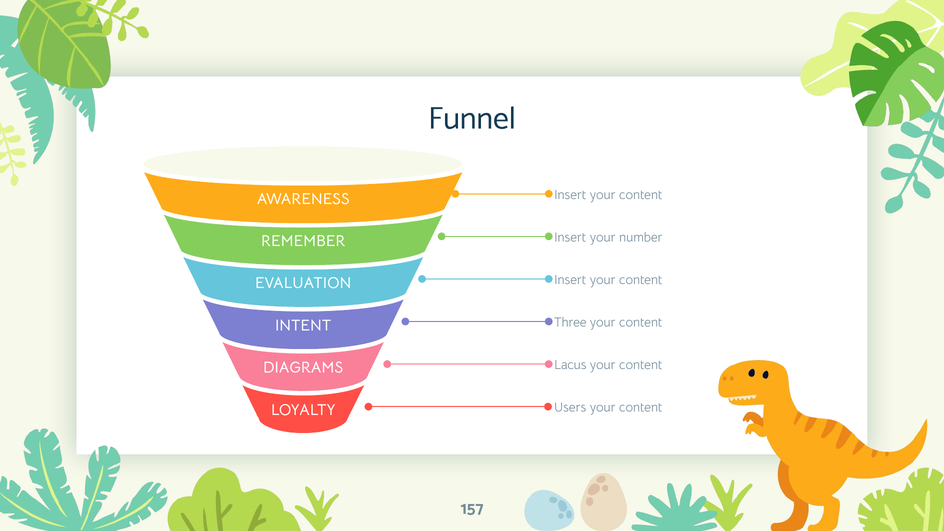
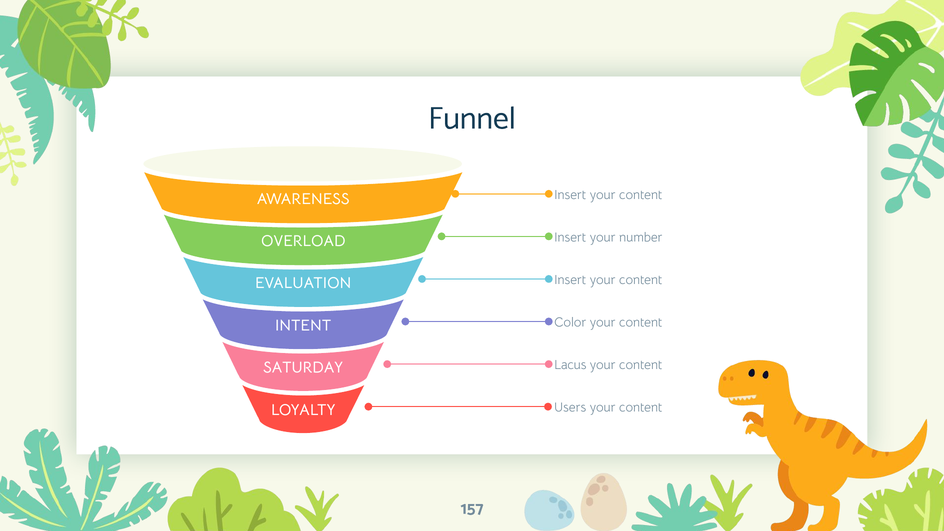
REMEMBER: REMEMBER -> OVERLOAD (303, 241)
Three: Three -> Color (570, 322)
DIAGRAMS: DIAGRAMS -> SATURDAY (303, 368)
